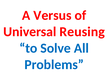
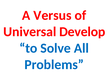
Reusing: Reusing -> Develop (82, 32)
